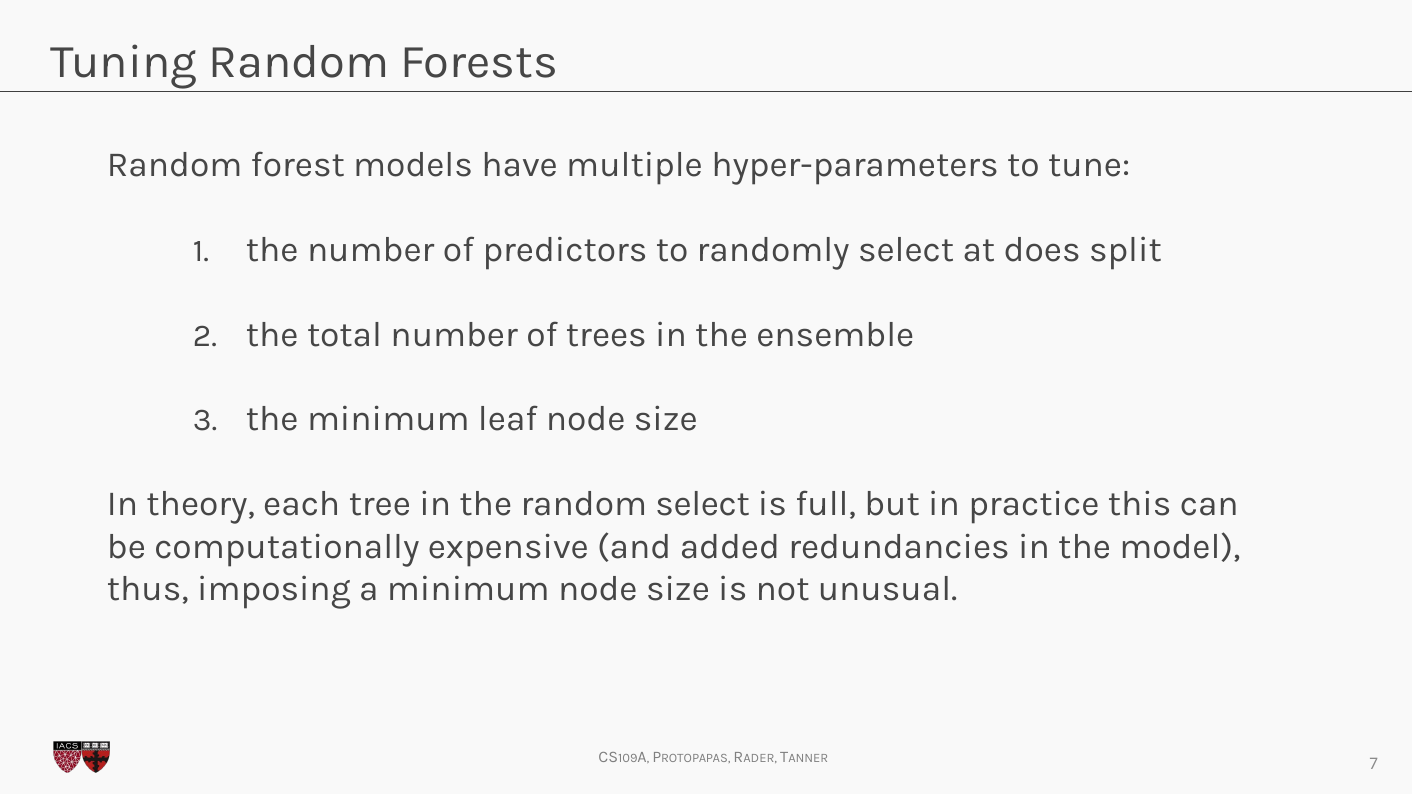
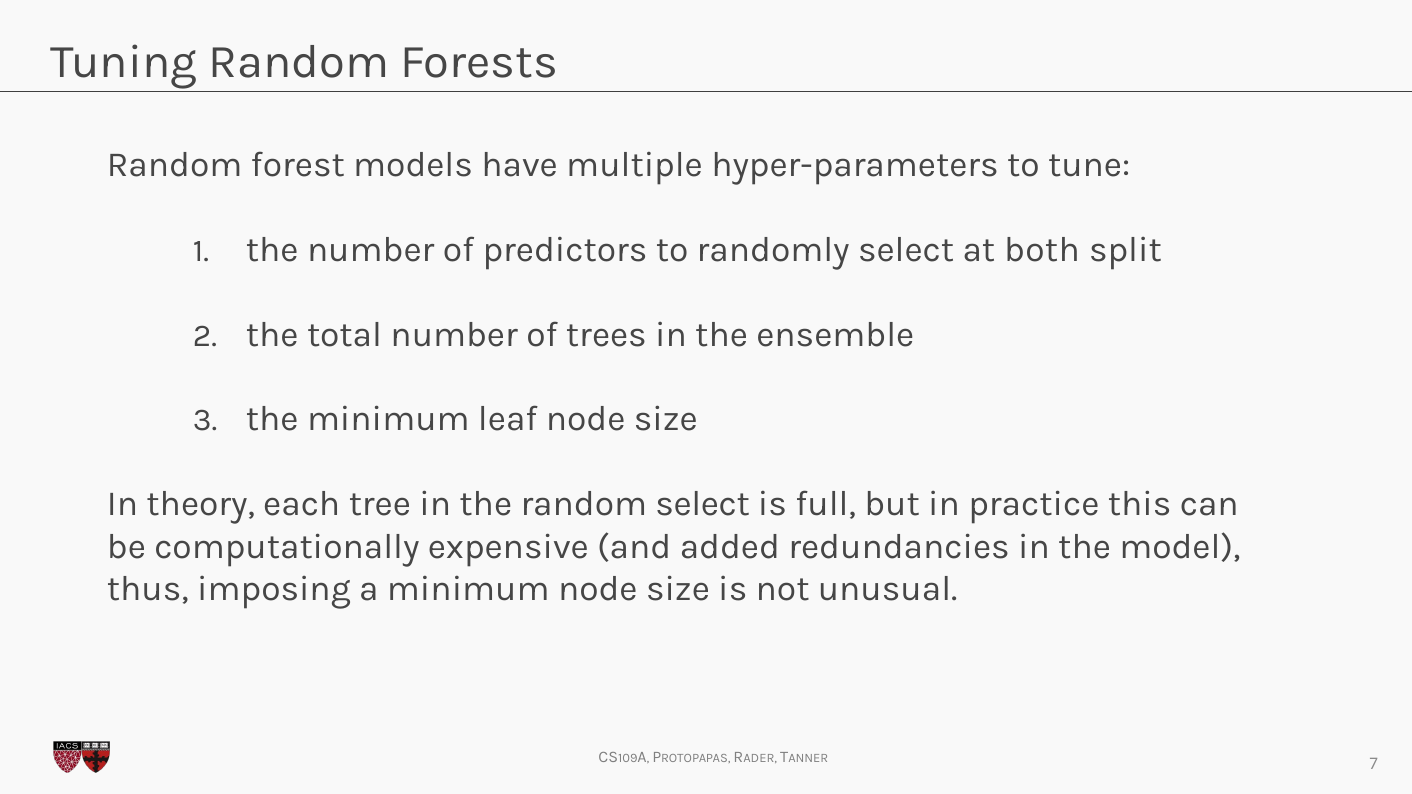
does: does -> both (1042, 250)
